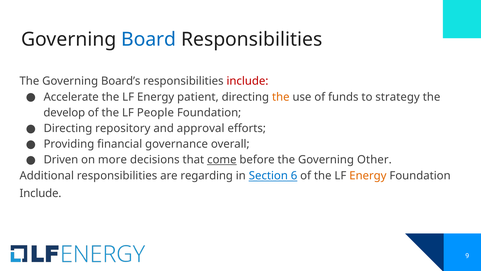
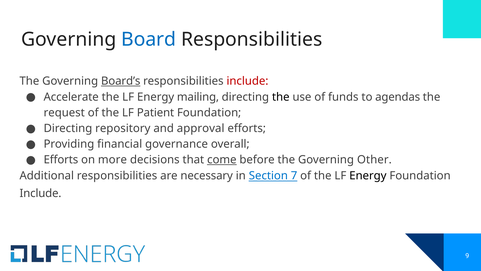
Board’s underline: none -> present (121, 81)
patient: patient -> mailing (198, 97)
the colour: orange -> black (281, 97)
strategy: strategy -> agendas (398, 97)
develop: develop -> request (64, 113)
People: People -> Patient (156, 113)
Driven: Driven -> Efforts (61, 160)
regarding: regarding -> necessary (207, 176)
6: 6 -> 7 (294, 176)
Energy colour: orange -> black (368, 176)
